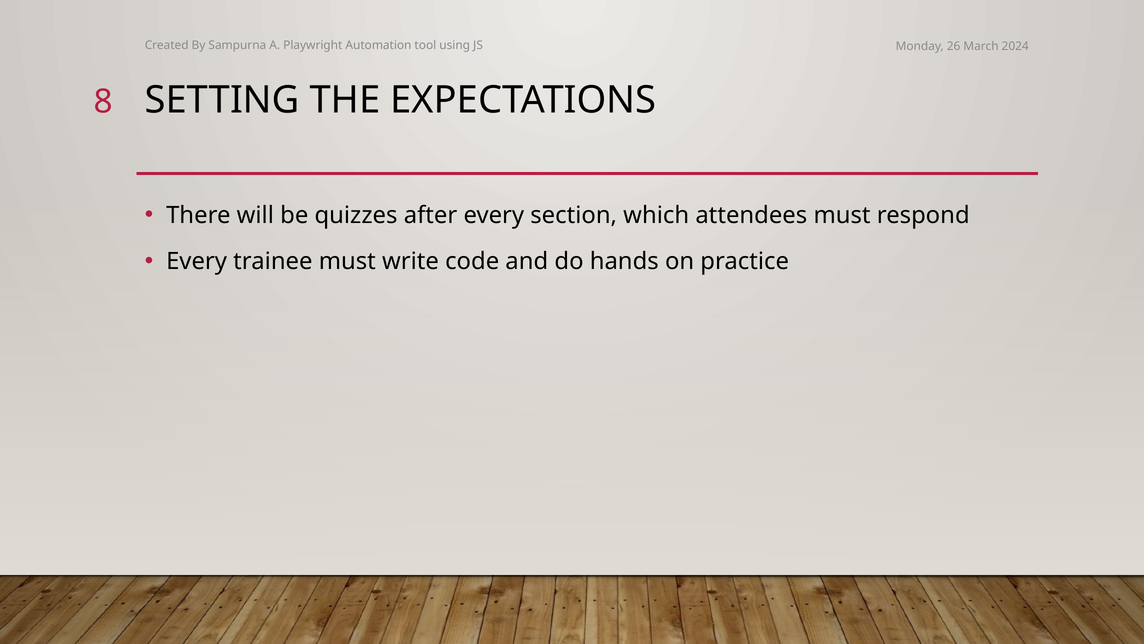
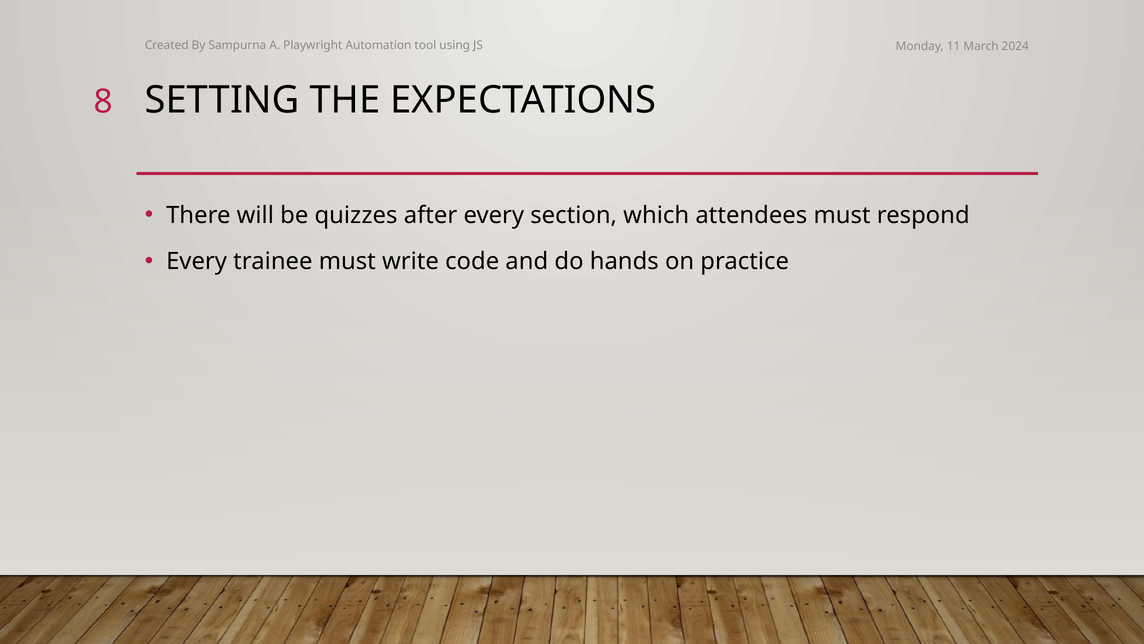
26: 26 -> 11 (954, 46)
